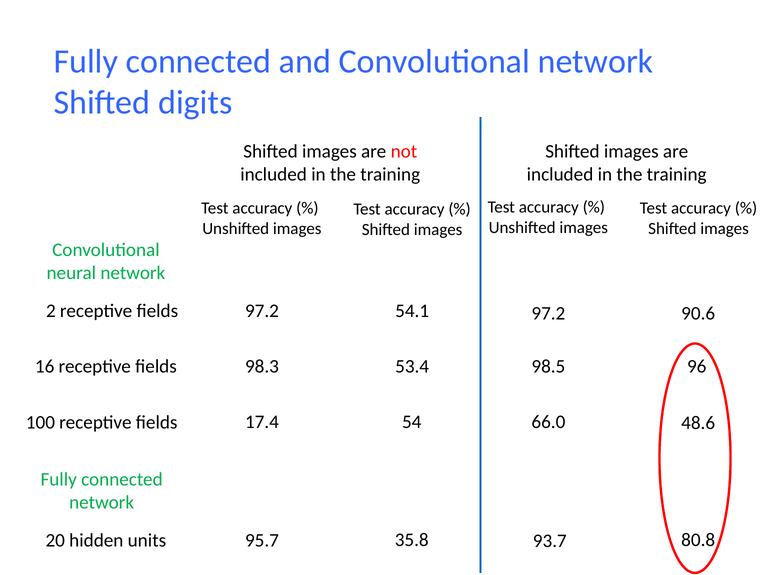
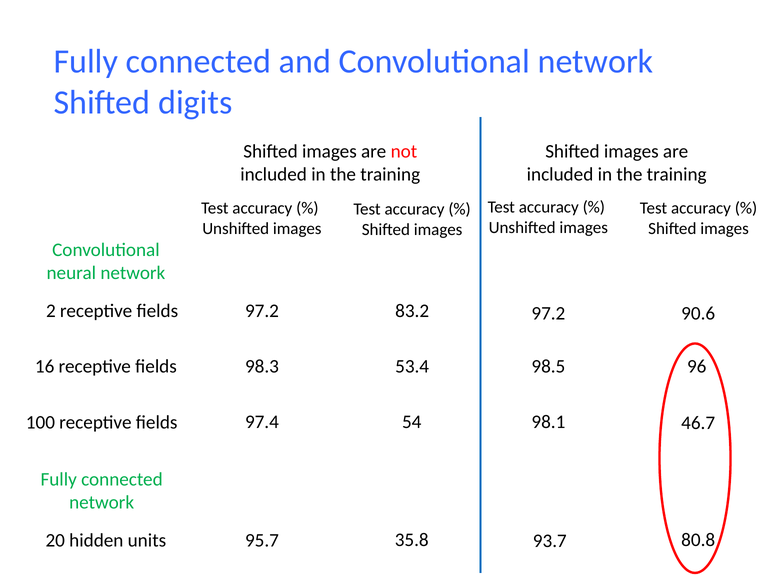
54.1: 54.1 -> 83.2 (412, 311)
17.4: 17.4 -> 97.4 (262, 422)
66.0: 66.0 -> 98.1 (548, 422)
48.6: 48.6 -> 46.7 (698, 423)
